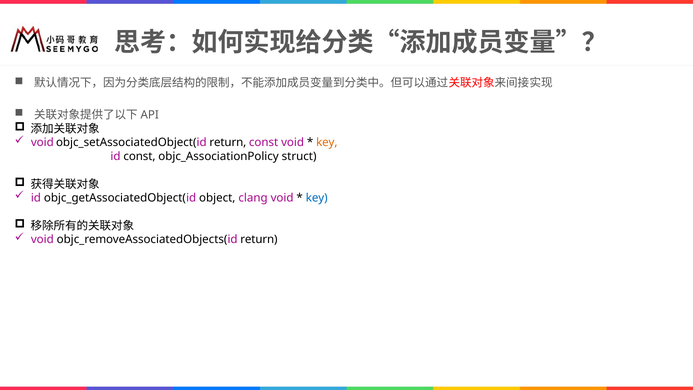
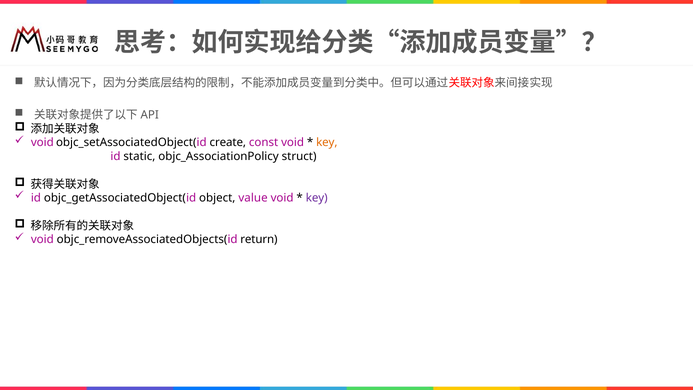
objc_setAssociatedObject(id return: return -> create (228, 143)
id const: const -> static (139, 156)
clang: clang -> value (253, 198)
key colour: blue -> purple (317, 198)
